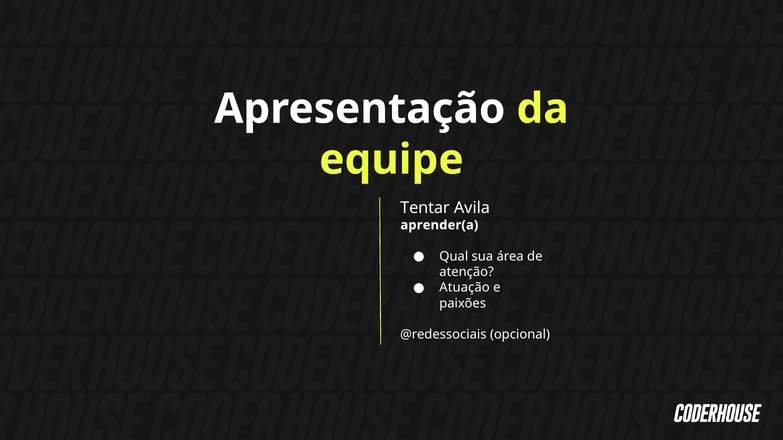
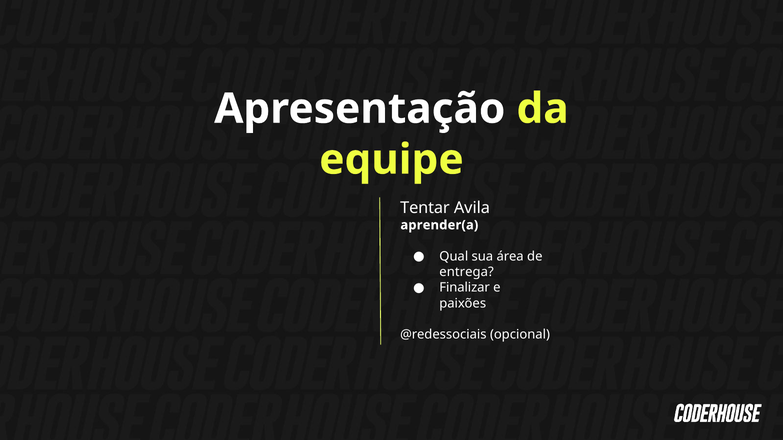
atenção: atenção -> entrega (467, 272)
Atuação: Atuação -> Finalizar (465, 288)
